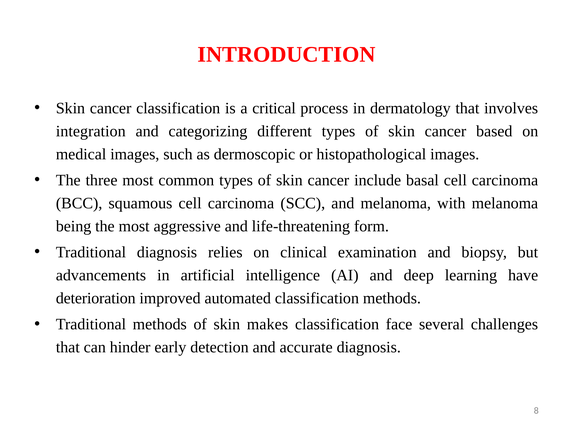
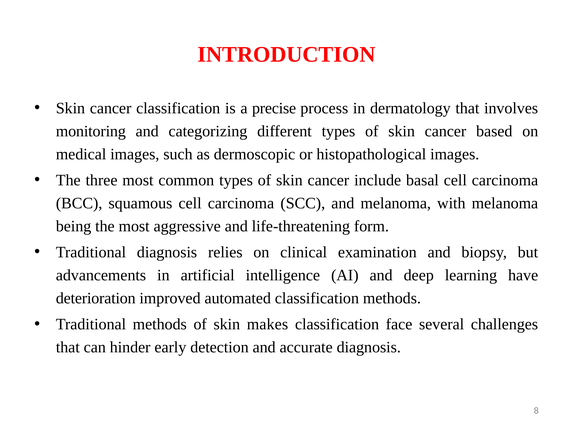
critical: critical -> precise (274, 108)
integration: integration -> monitoring (91, 131)
